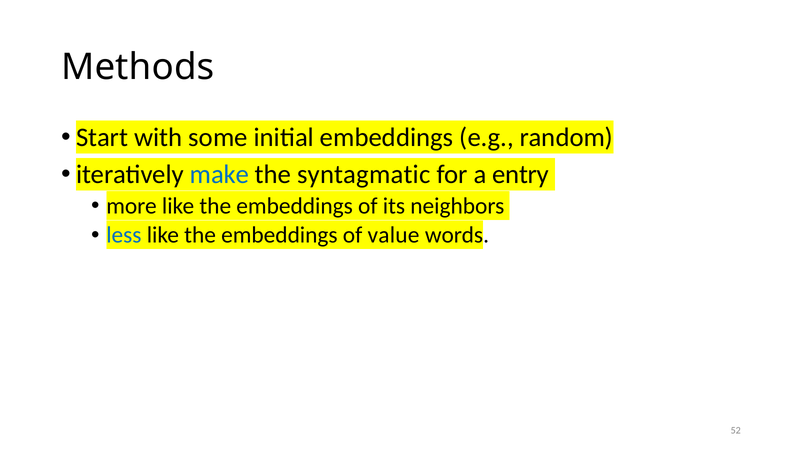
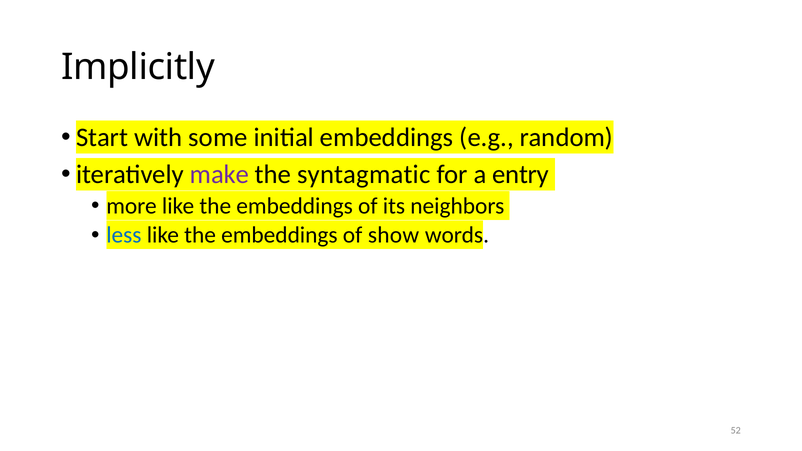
Methods: Methods -> Implicitly (138, 67)
make colour: blue -> purple (219, 175)
value: value -> show (394, 235)
